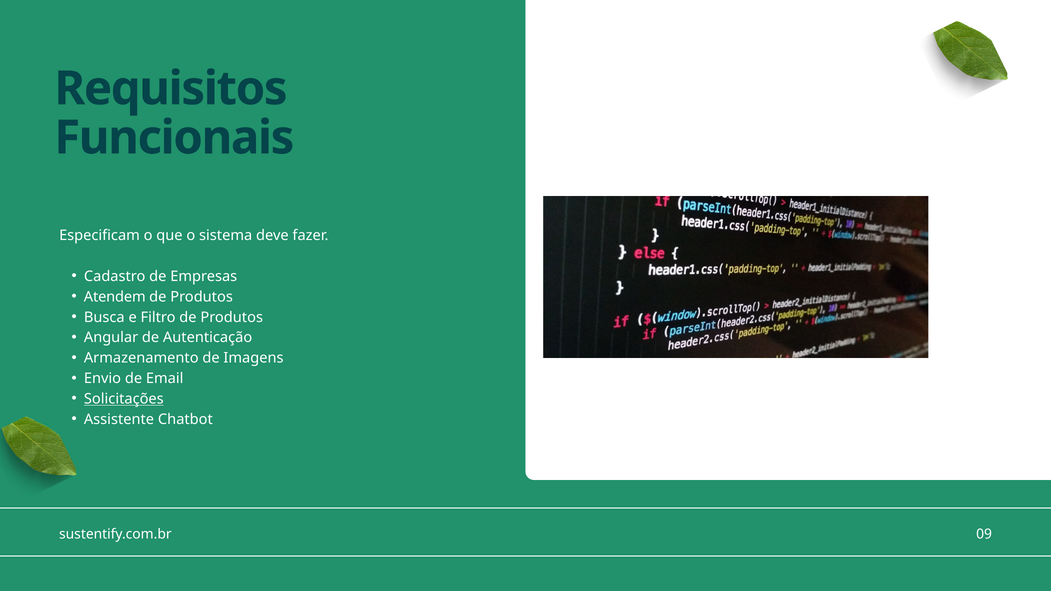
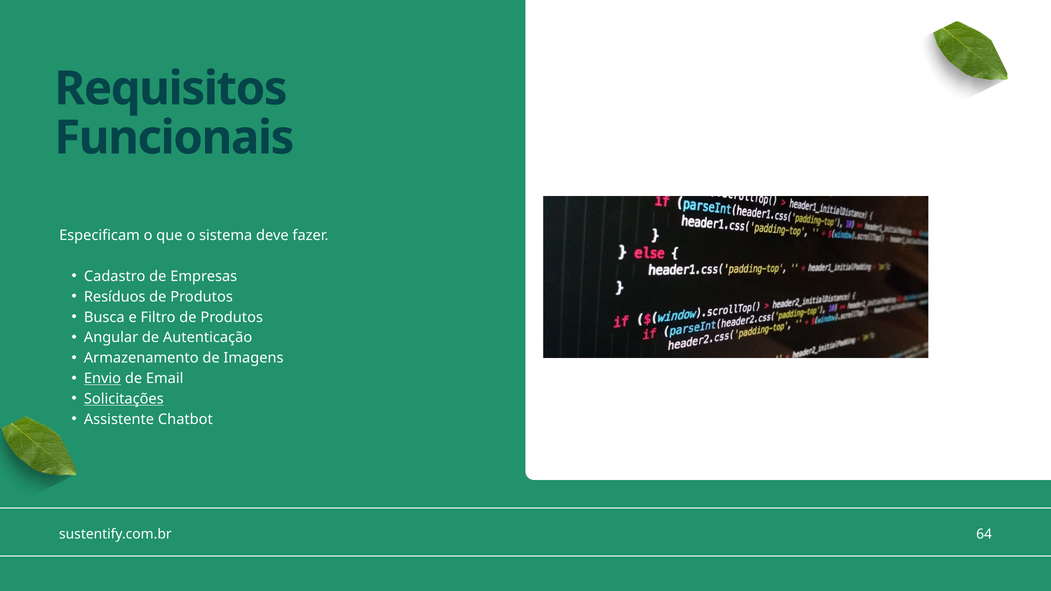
Atendem: Atendem -> Resíduos (115, 297)
Envio underline: none -> present (103, 379)
09: 09 -> 64 (984, 534)
